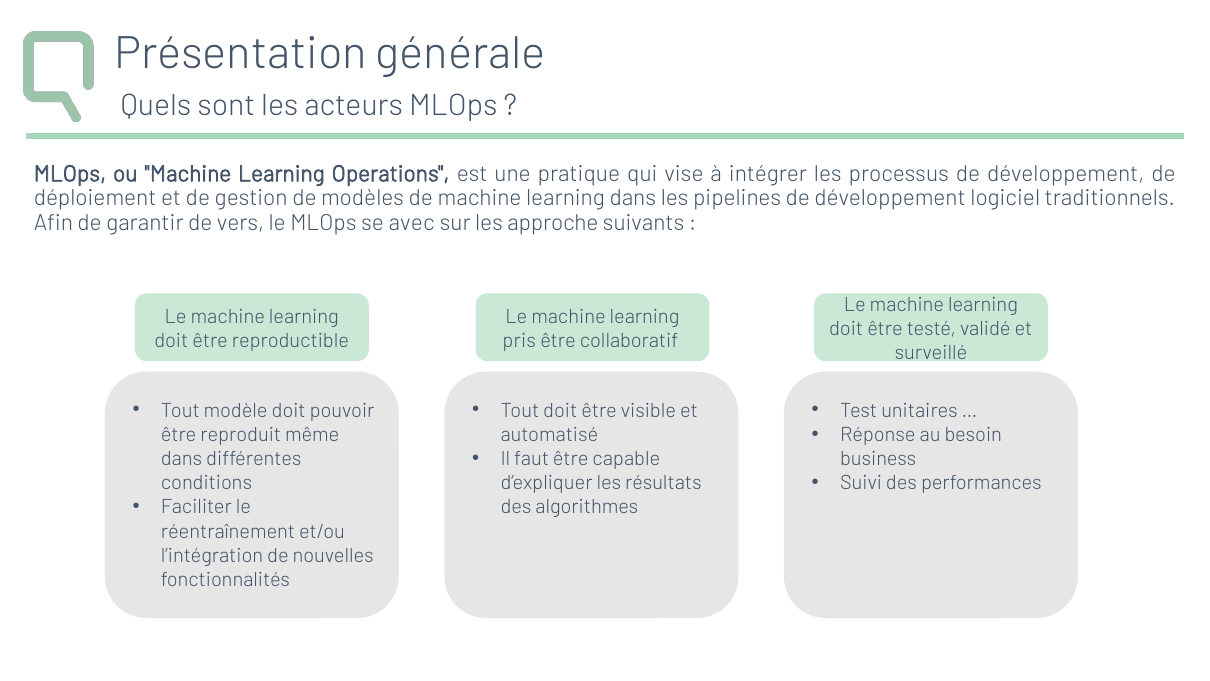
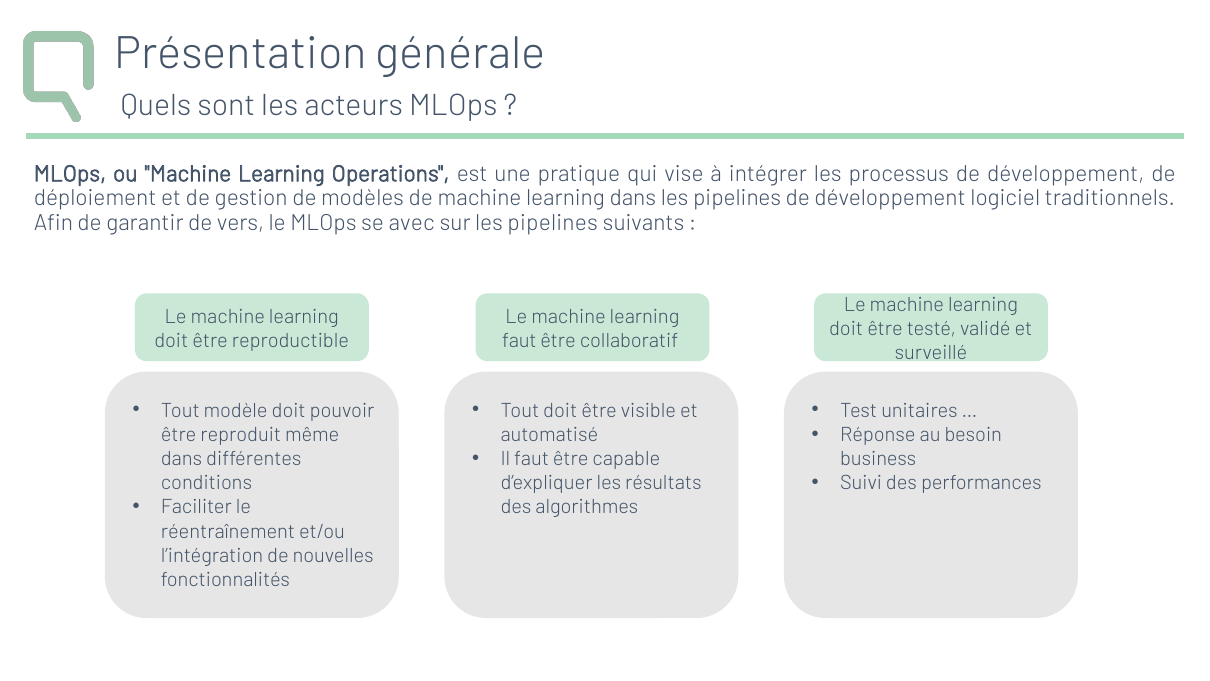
sur les approche: approche -> pipelines (553, 223)
pris: pris -> faut (519, 341)
